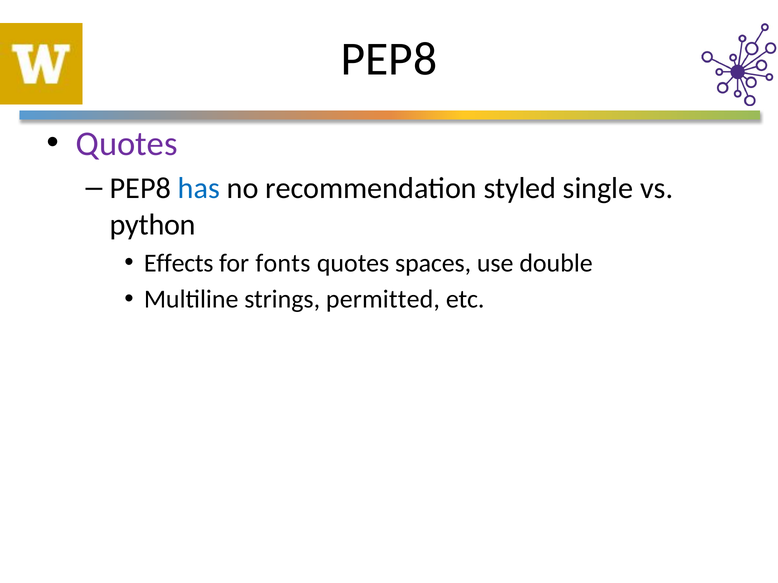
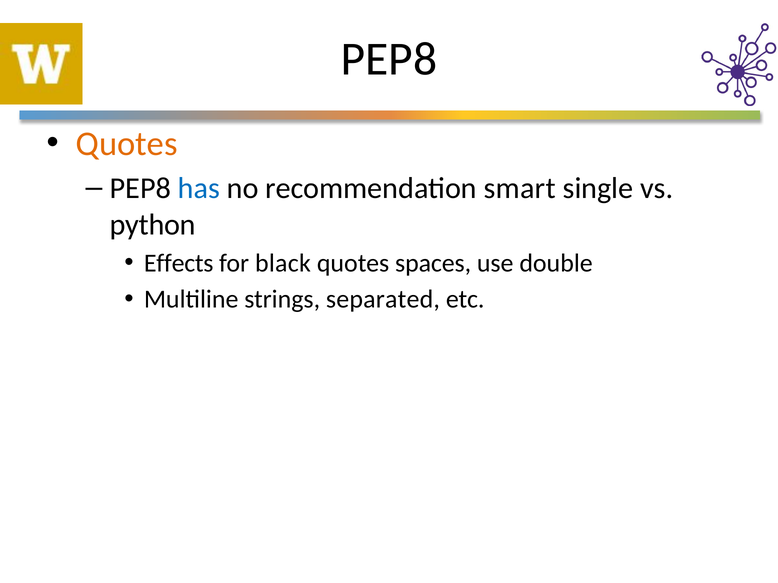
Quotes colour: purple -> orange (127, 144)
styled: styled -> smart (520, 188)
fonts: fonts -> black (283, 263)
permitted: permitted -> separated (383, 300)
